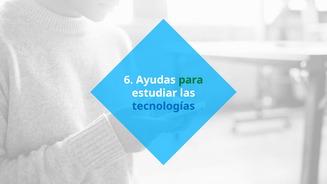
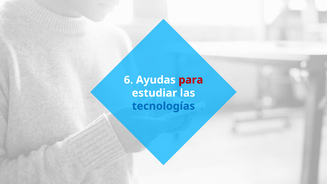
para colour: green -> red (191, 80)
